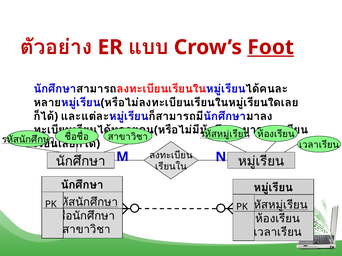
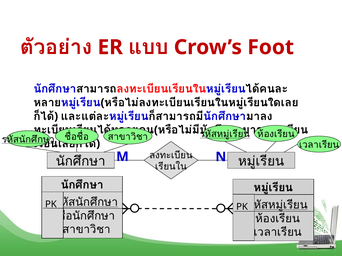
Foot underline: present -> none (271, 47)
